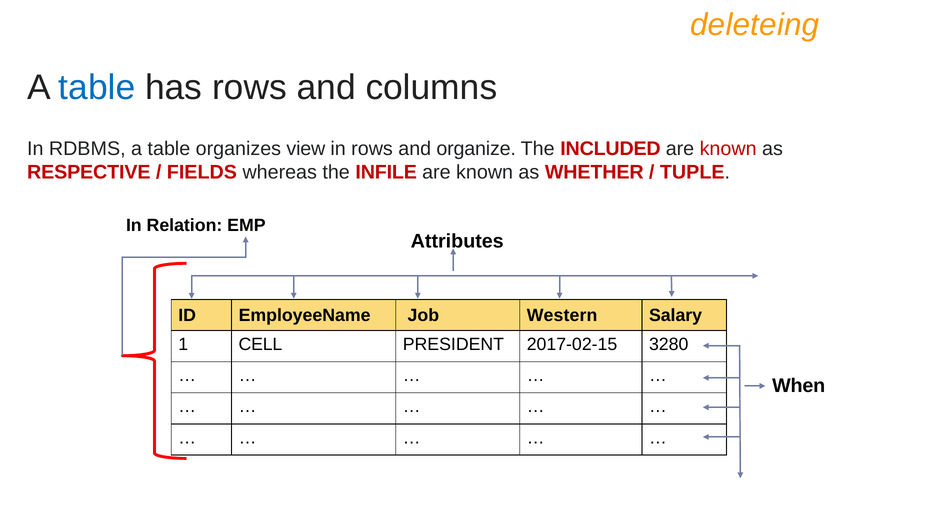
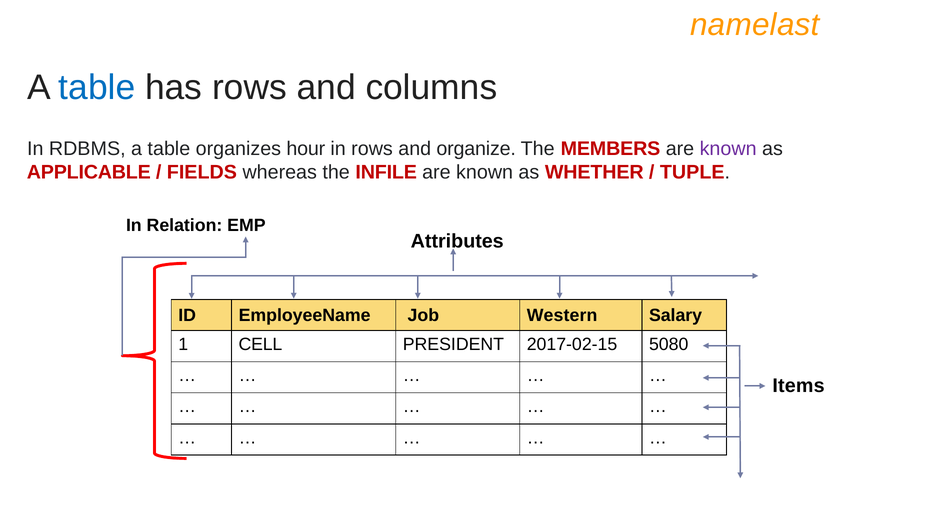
deleteing: deleteing -> namelast (755, 25)
view: view -> hour (306, 148)
INCLUDED: INCLUDED -> MEMBERS (610, 148)
known colour: red -> purple (728, 148)
RESPECTIVE: RESPECTIVE -> APPLICABLE (89, 172)
3280: 3280 -> 5080 (669, 344)
When: When -> Items (799, 385)
